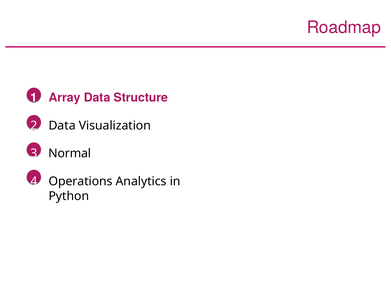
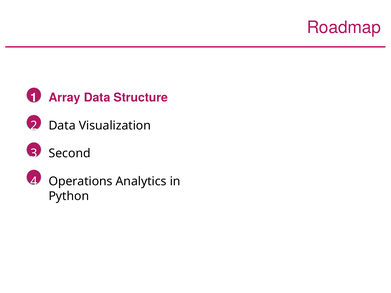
Normal: Normal -> Second (70, 154)
